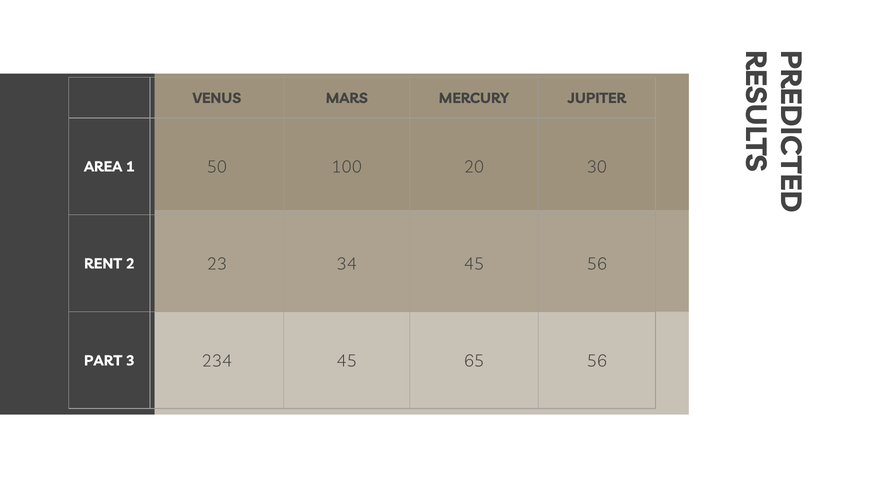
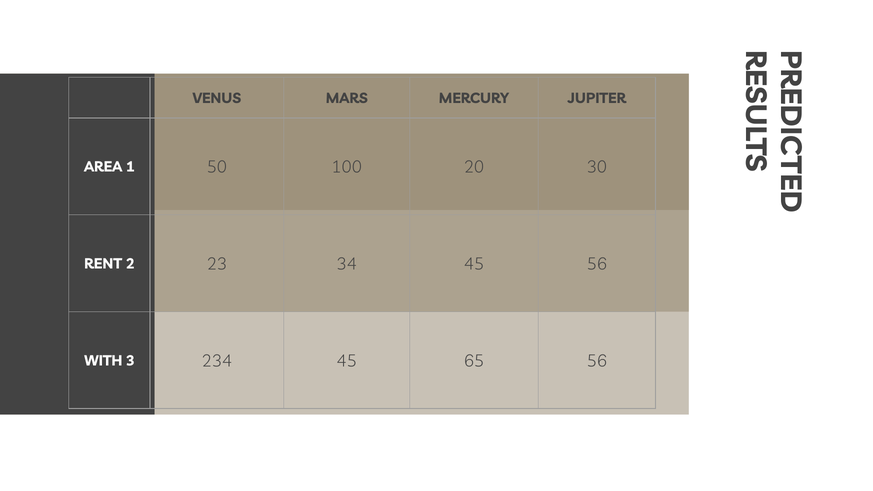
PART: PART -> WITH (103, 361)
